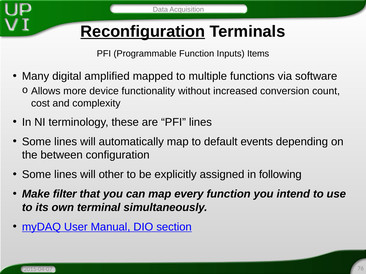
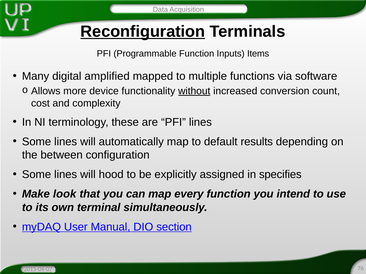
without underline: none -> present (194, 91)
events: events -> results (257, 142)
other: other -> hood (111, 175)
following: following -> specifies (280, 175)
filter: filter -> look (65, 194)
